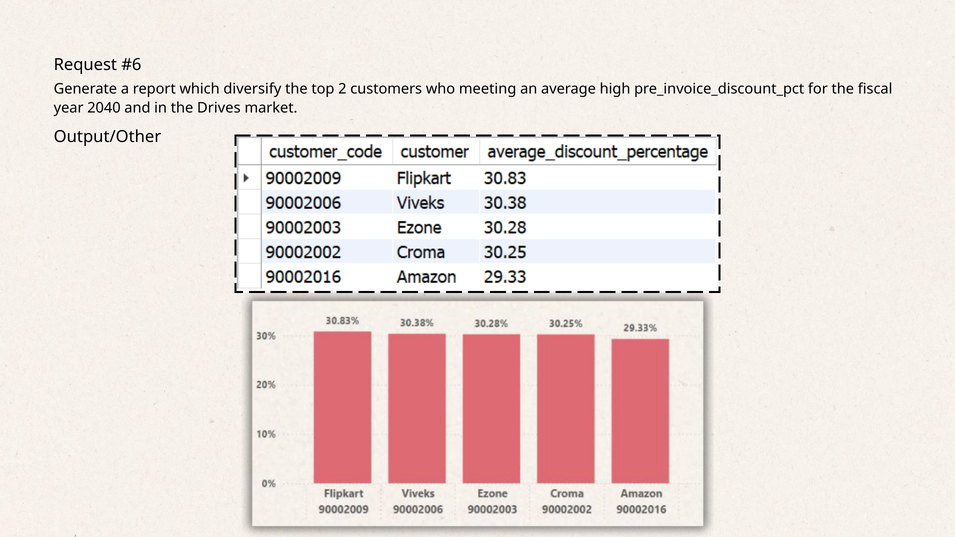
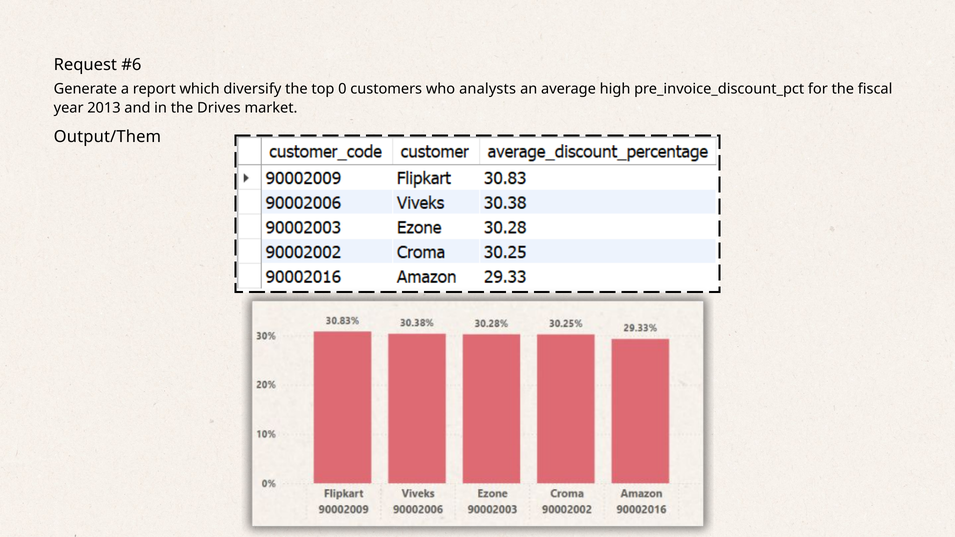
2: 2 -> 0 (342, 89)
meeting: meeting -> analysts (488, 89)
2040: 2040 -> 2013 (104, 108)
Output/Other: Output/Other -> Output/Them (107, 137)
